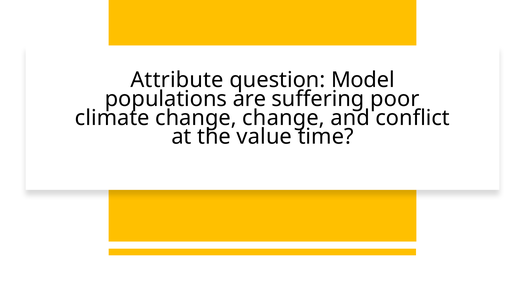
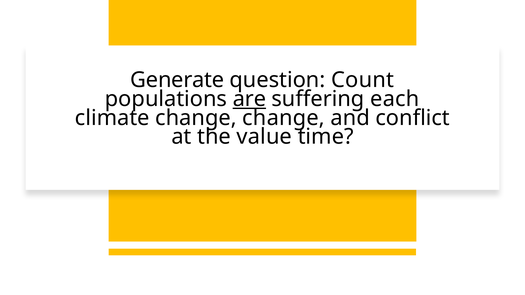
Attribute: Attribute -> Generate (177, 80)
Model: Model -> Count (363, 80)
are underline: none -> present (249, 99)
poor: poor -> each (395, 99)
